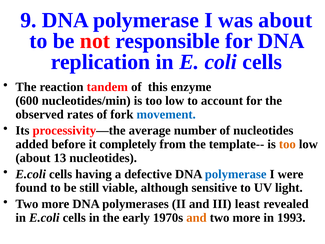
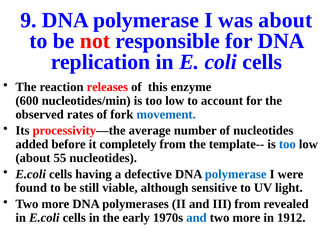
tandem: tandem -> releases (107, 87)
too colour: orange -> blue (287, 144)
13: 13 -> 55 (60, 158)
III least: least -> from (247, 204)
and colour: orange -> blue (196, 217)
1993: 1993 -> 1912 (291, 217)
